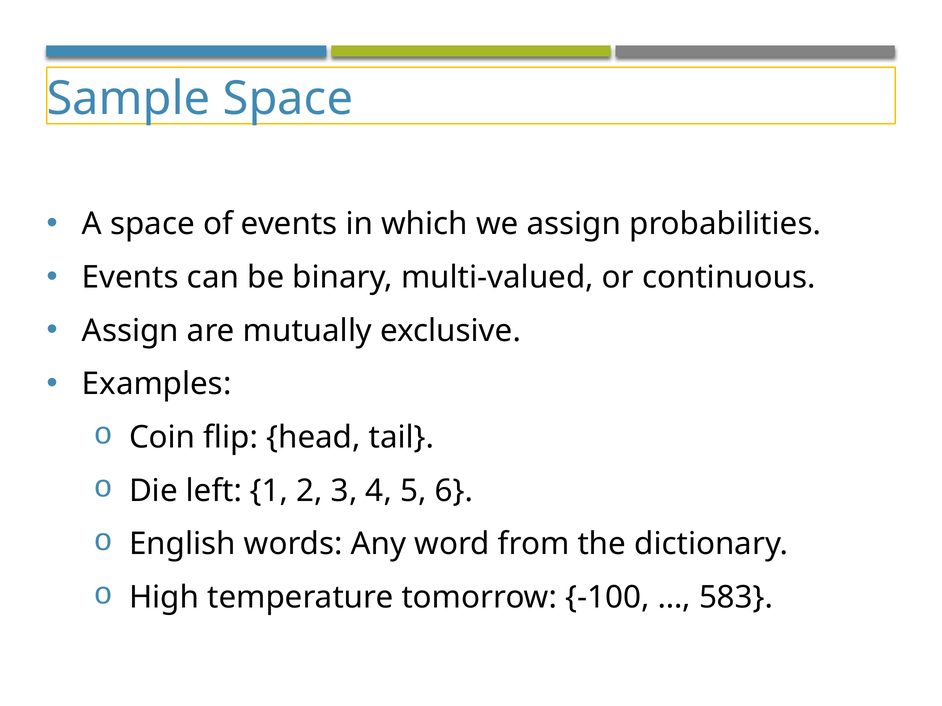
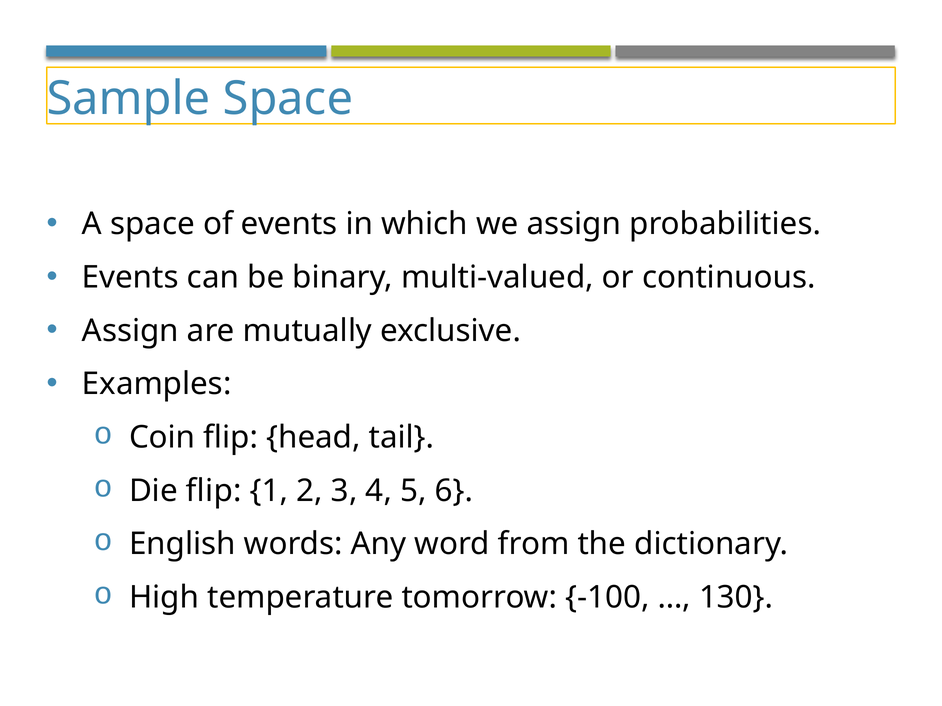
Die left: left -> flip (214, 491)
583: 583 -> 130 (736, 598)
